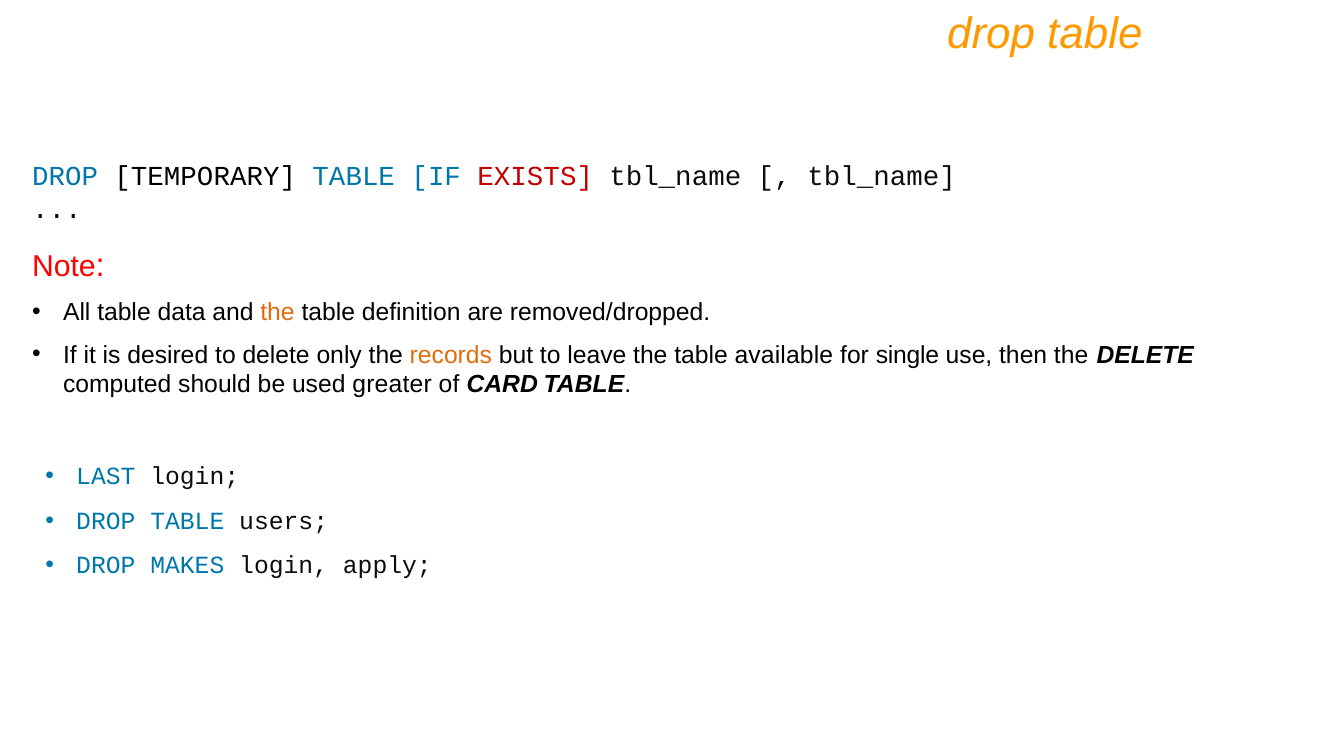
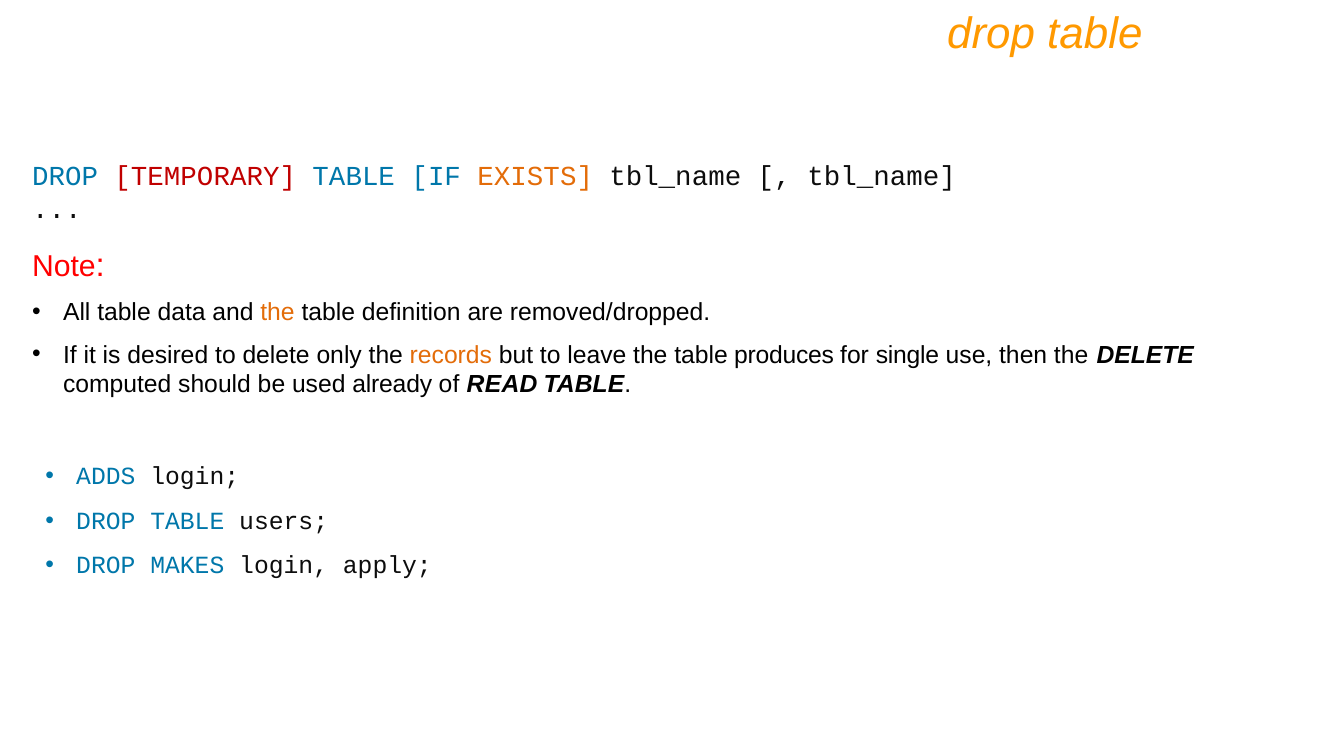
TEMPORARY colour: black -> red (205, 177)
EXISTS colour: red -> orange (535, 177)
available: available -> produces (784, 355)
greater: greater -> already (392, 385)
CARD: CARD -> READ (502, 385)
LAST: LAST -> ADDS (106, 477)
